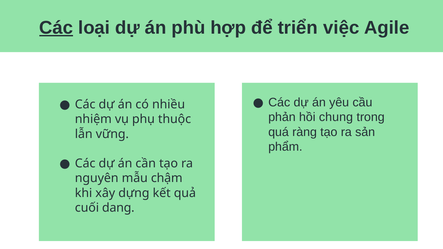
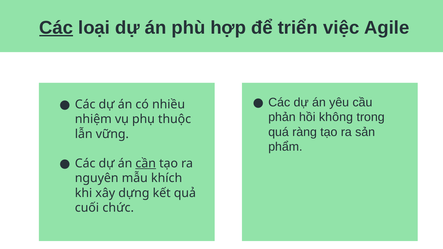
chung: chung -> không (336, 117)
cần underline: none -> present (146, 164)
chậm: chậm -> khích (167, 178)
dang: dang -> chức (118, 208)
